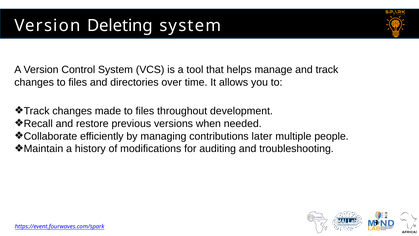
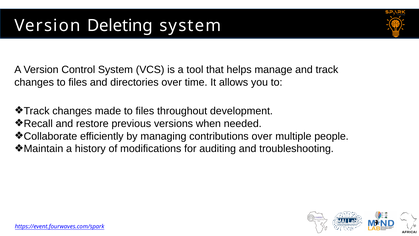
contributions later: later -> over (262, 136)
